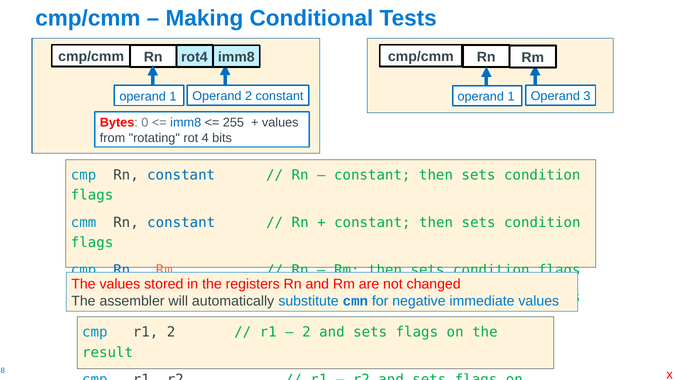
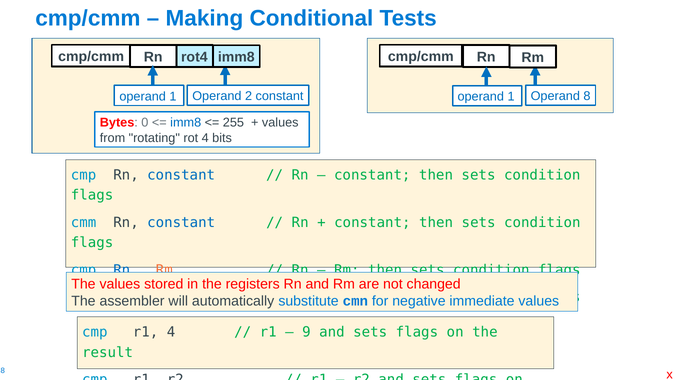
3: 3 -> 8 (587, 96)
r1 2: 2 -> 4 (171, 332)
2: 2 -> 9 (306, 332)
